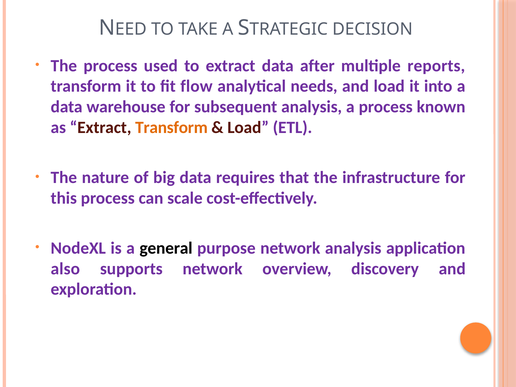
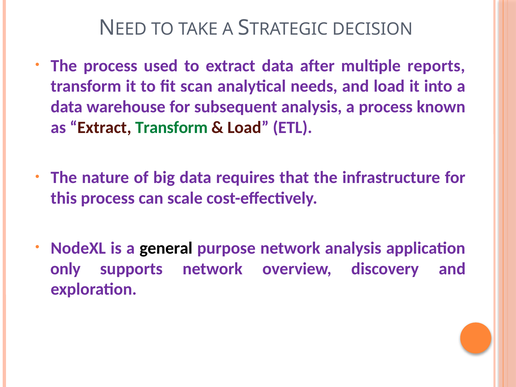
flow: flow -> scan (196, 86)
Transform colour: orange -> green (171, 128)
also: also -> only (65, 269)
